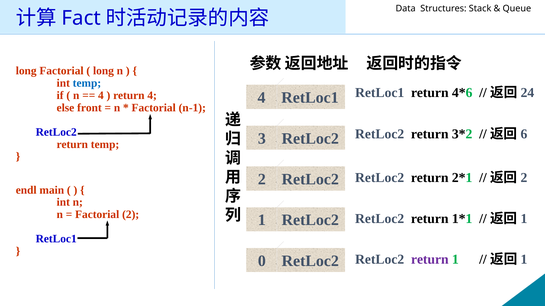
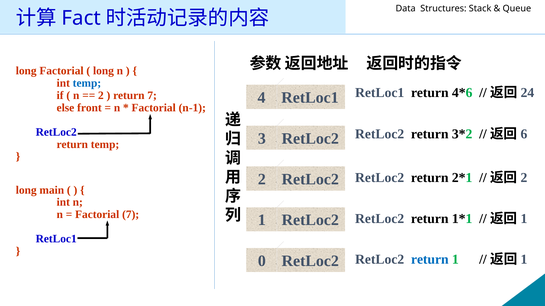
4: 4 -> 2 (101, 96)
return 4: 4 -> 7 (152, 96)
endl: endl -> long (26, 190)
Factorial 2: 2 -> 7 (131, 215)
return colour: purple -> blue (430, 260)
